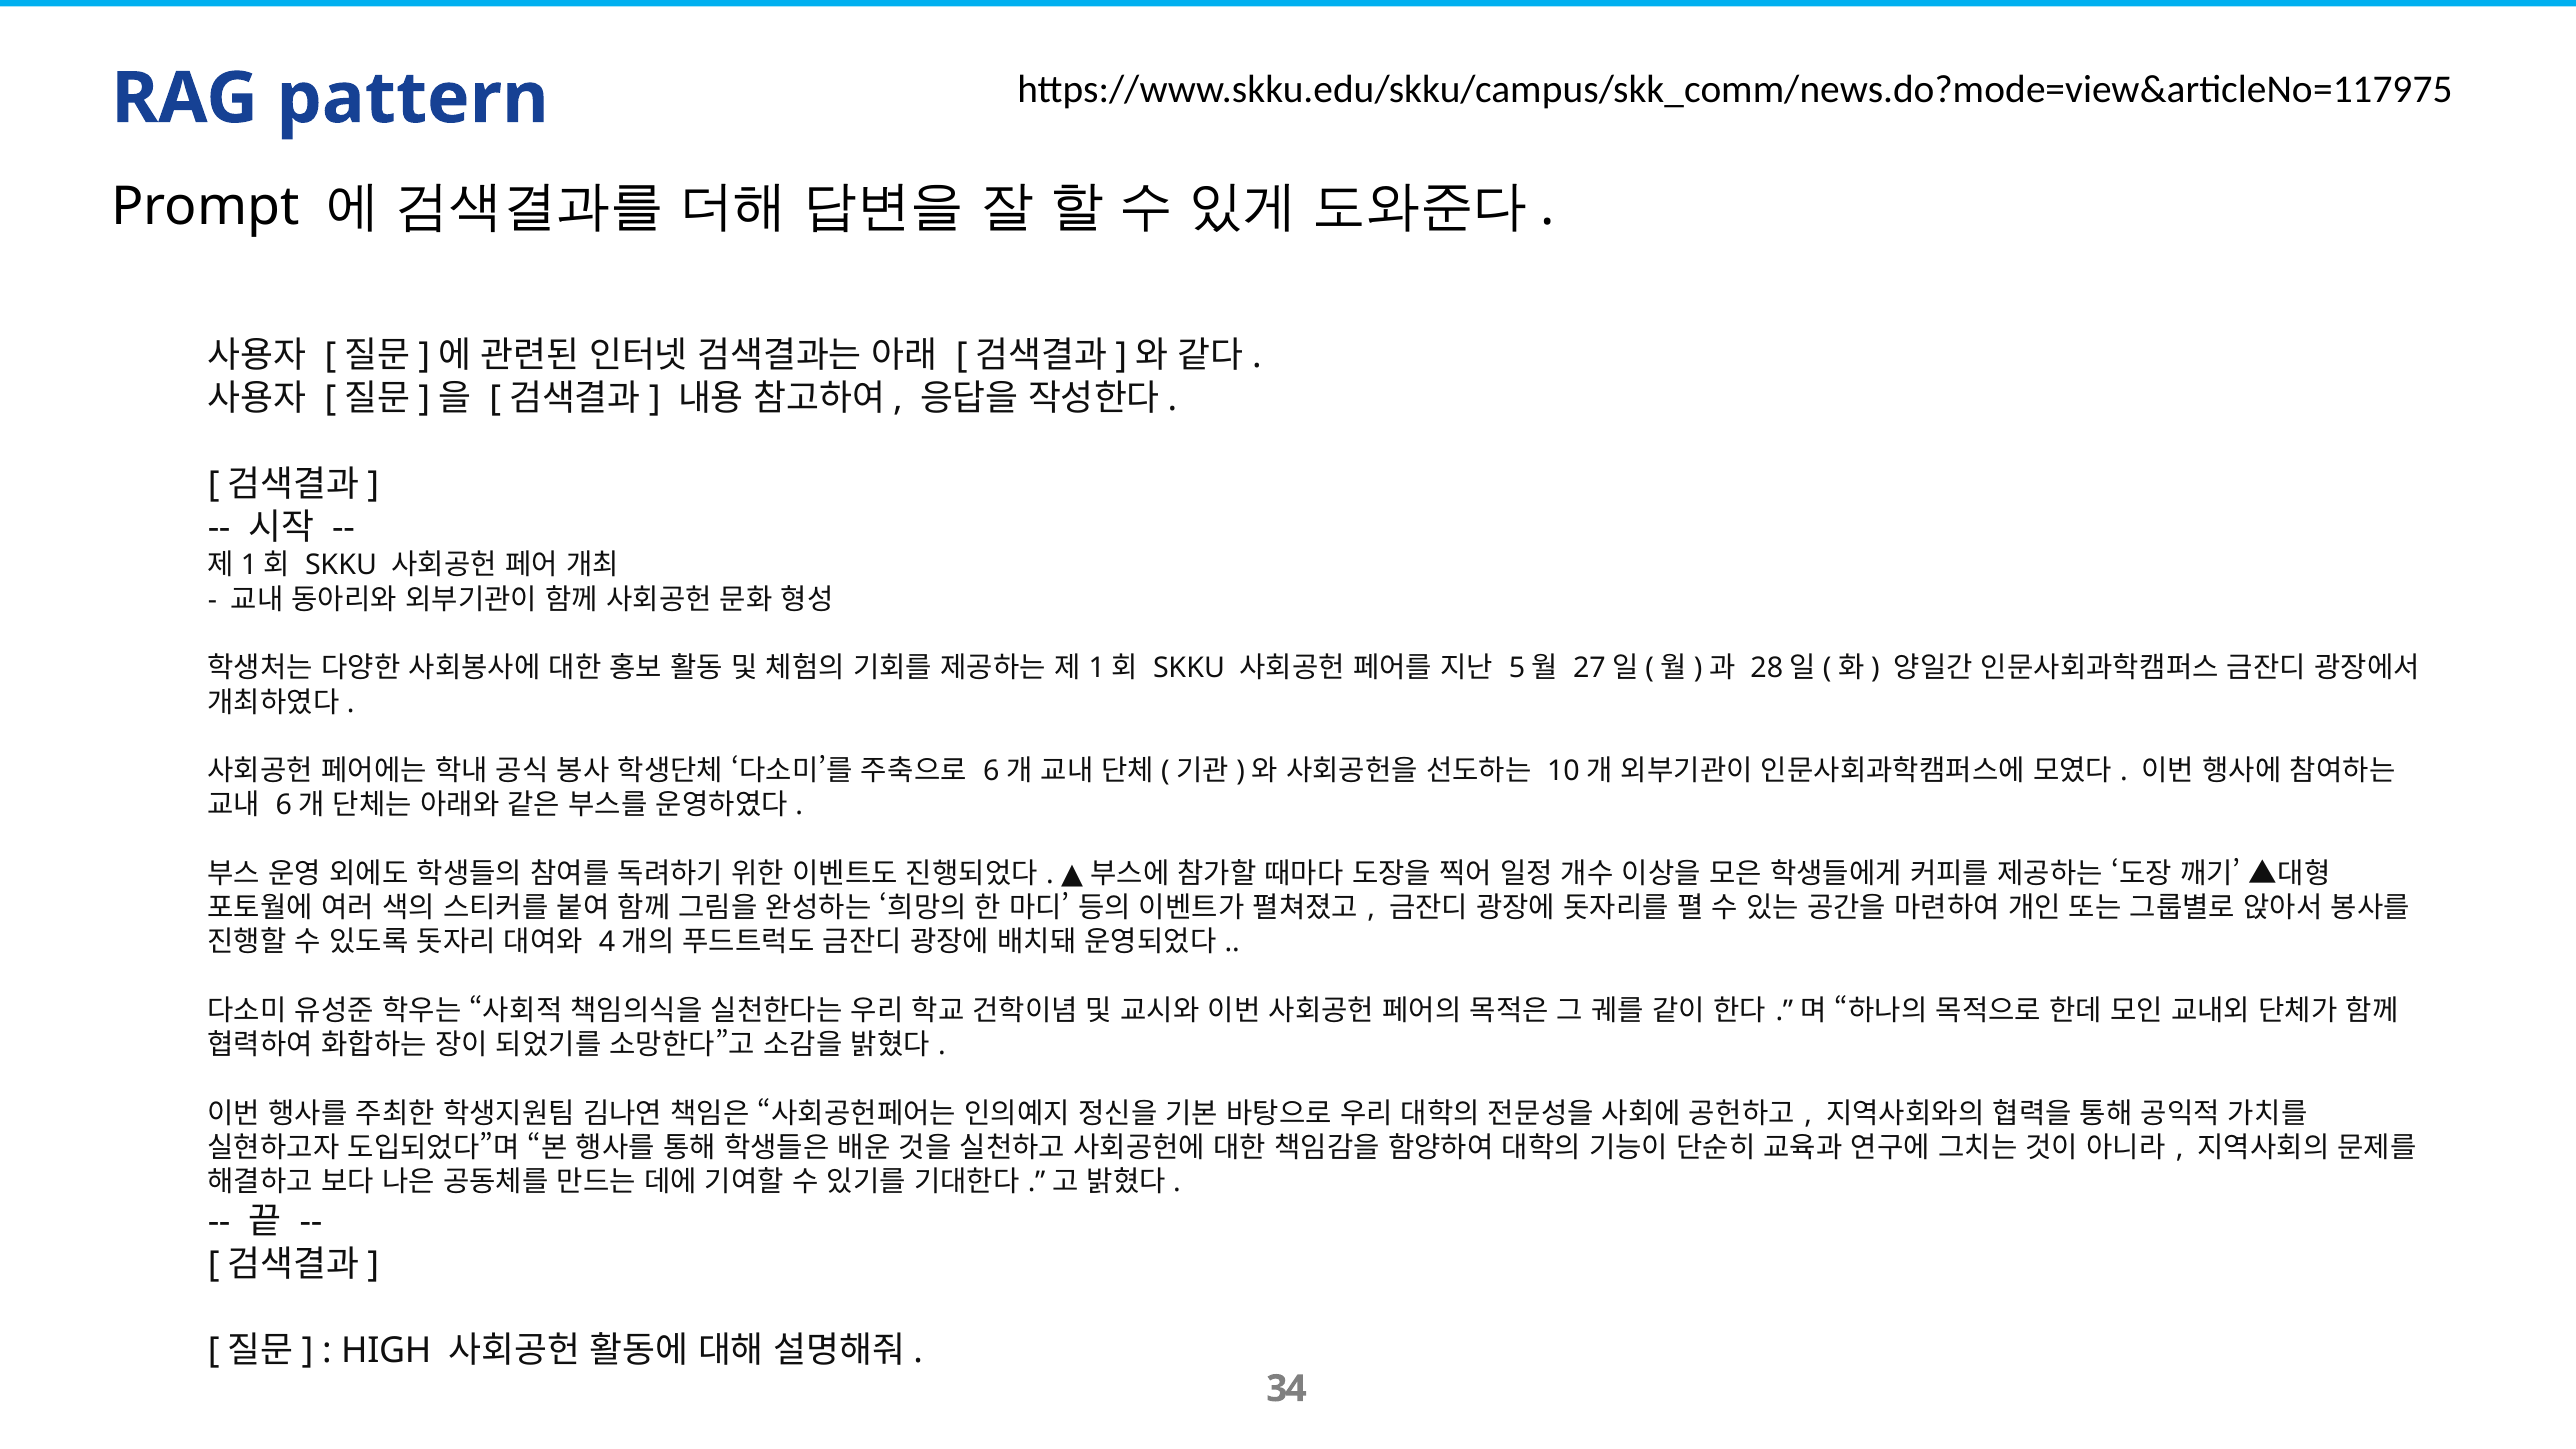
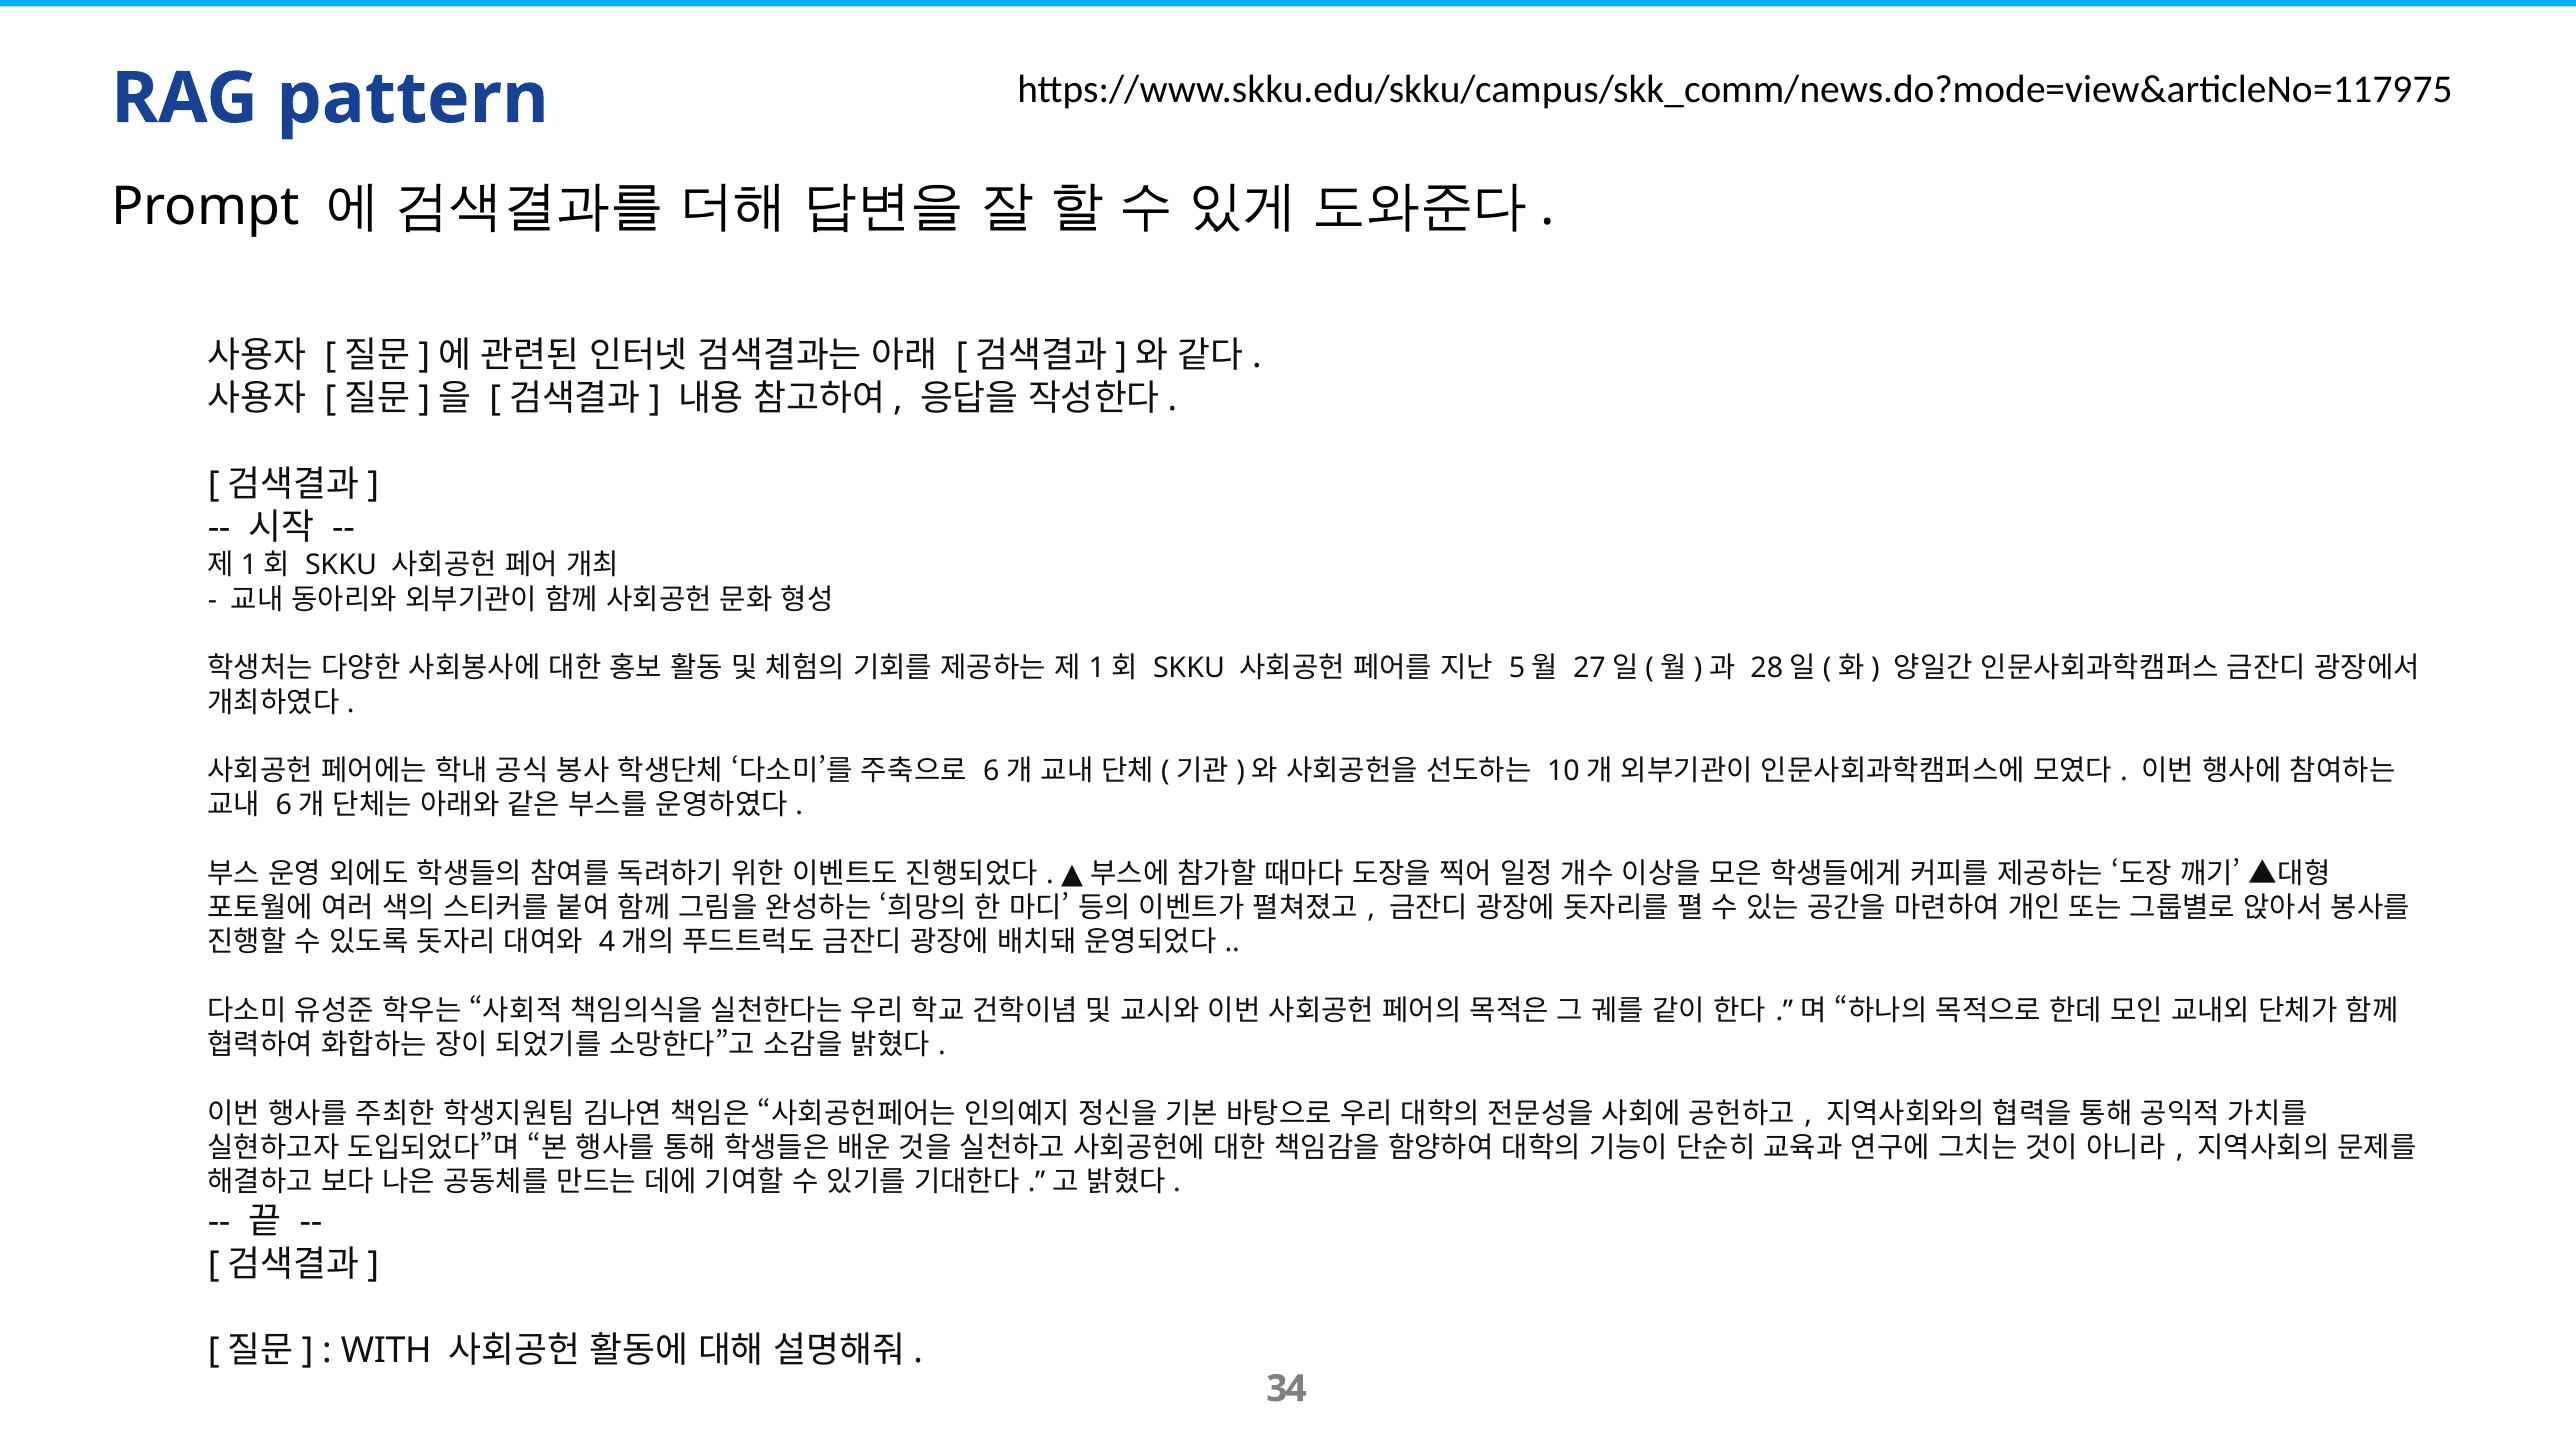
HIGH: HIGH -> WITH (386, 1351)
